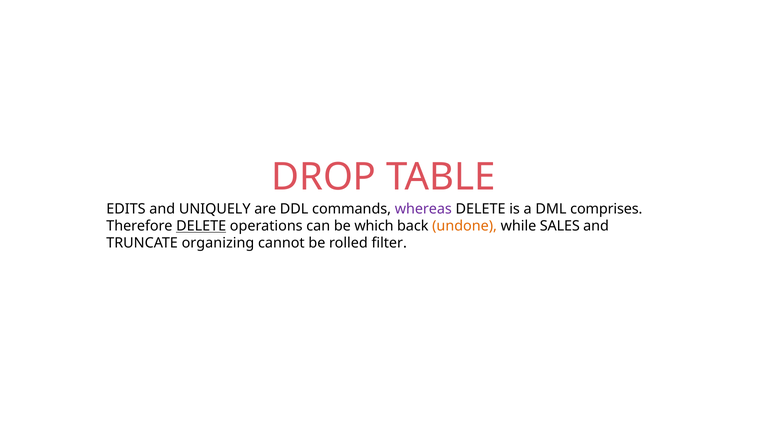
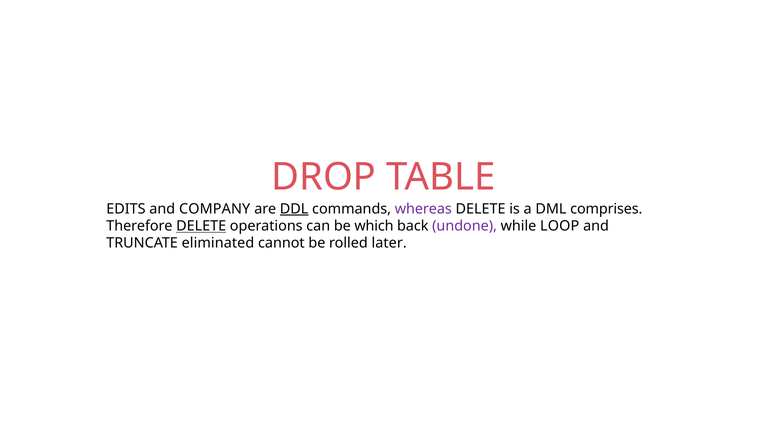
UNIQUELY: UNIQUELY -> COMPANY (215, 209)
DDL underline: none -> present (294, 209)
undone colour: orange -> purple (465, 226)
SALES: SALES -> LOOP (560, 226)
organizing: organizing -> eliminated (218, 244)
filter: filter -> later (389, 244)
